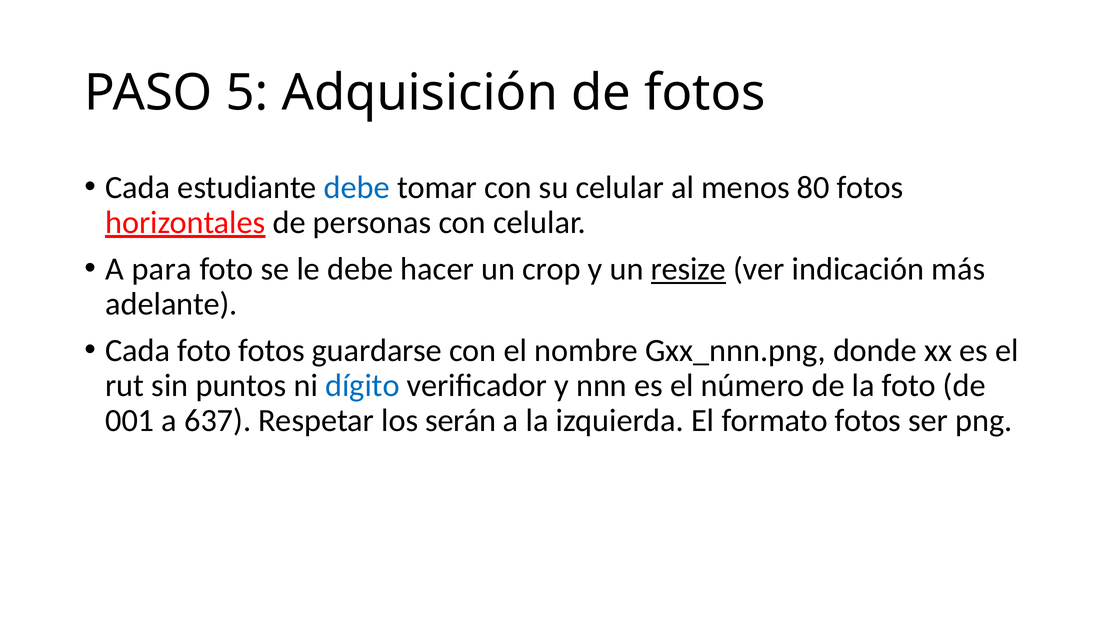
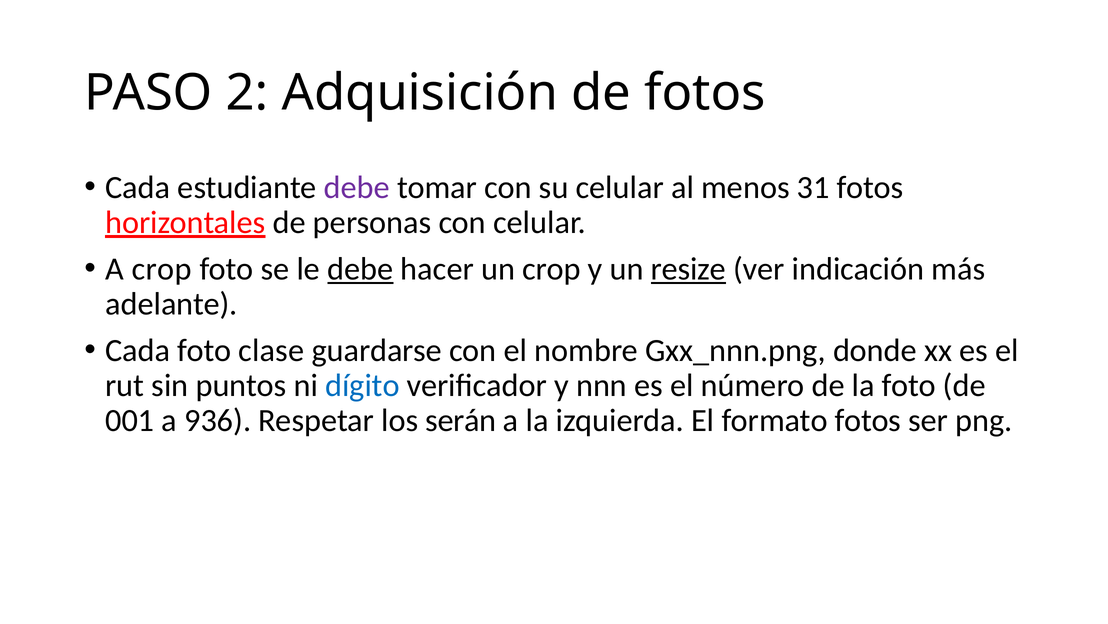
5: 5 -> 2 (247, 93)
debe colour: blue -> purple (357, 187)
80: 80 -> 31 (813, 187)
A para: para -> crop (162, 269)
debe underline: none -> present (360, 269)
foto fotos: fotos -> clase (271, 350)
637: 637 -> 936 (218, 420)
